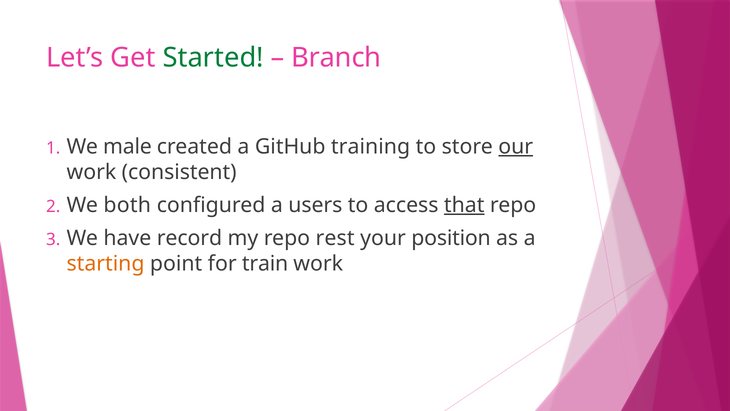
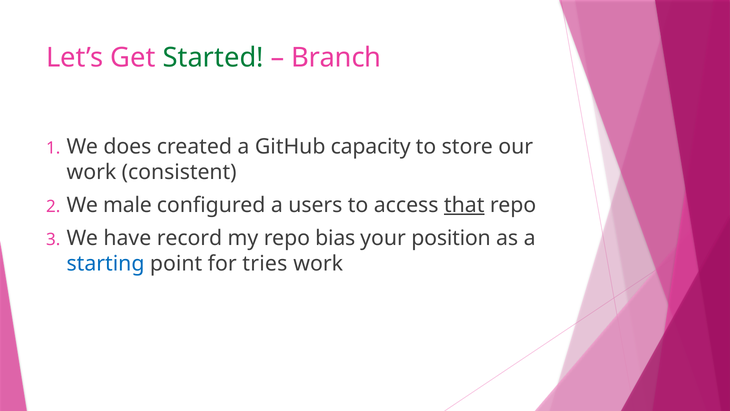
male: male -> does (127, 146)
training: training -> capacity (371, 146)
our underline: present -> none (516, 146)
both: both -> male (127, 205)
rest: rest -> bias (335, 238)
starting colour: orange -> blue (106, 264)
train: train -> tries (265, 264)
